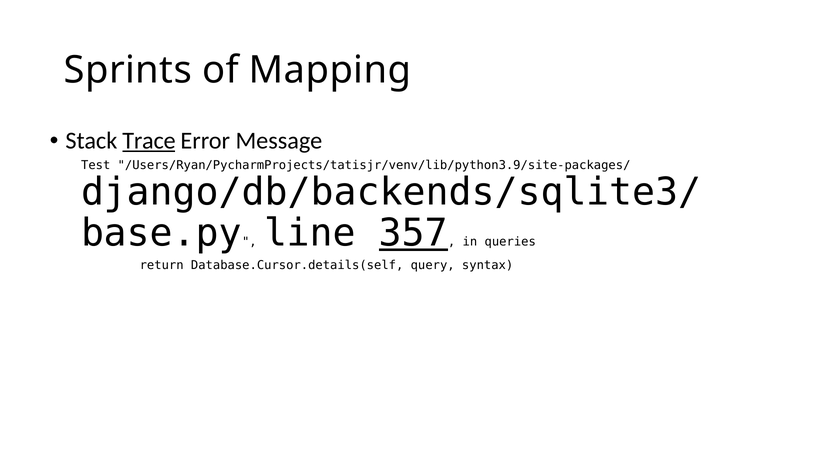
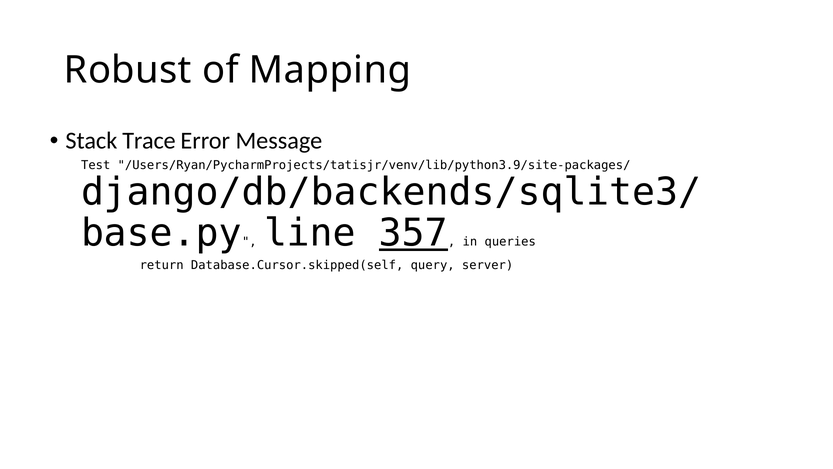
Sprints: Sprints -> Robust (128, 70)
Trace underline: present -> none (149, 141)
Database.Cursor.details(self: Database.Cursor.details(self -> Database.Cursor.skipped(self (297, 265)
syntax: syntax -> server (488, 265)
